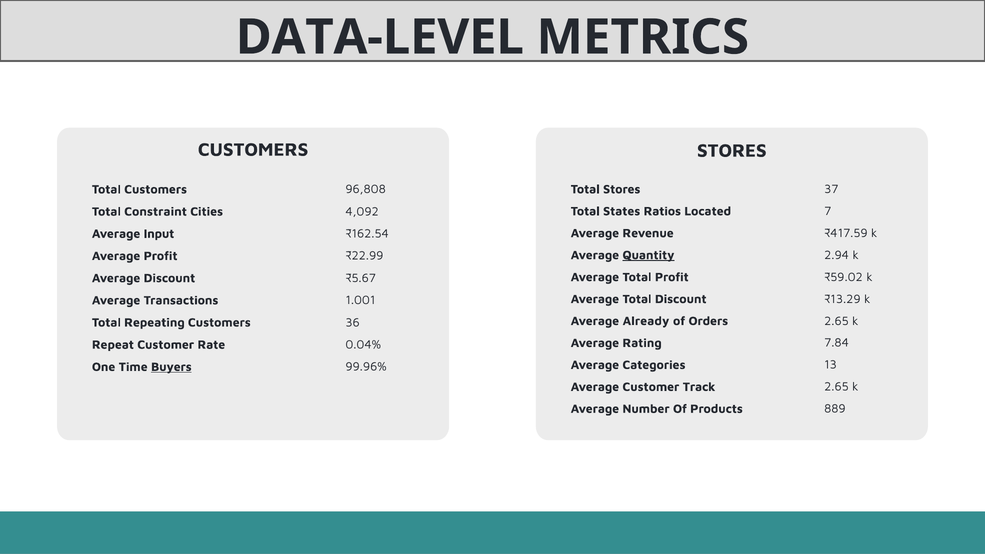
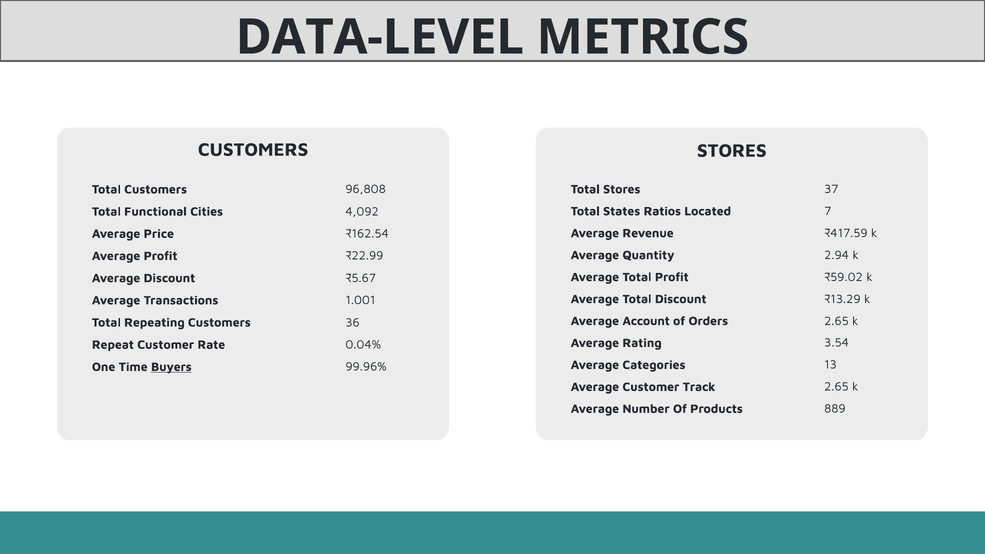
Constraint: Constraint -> Functional (156, 212)
Input: Input -> Price (159, 234)
Quantity underline: present -> none (648, 255)
Already: Already -> Account (646, 321)
7.84: 7.84 -> 3.54 (837, 343)
